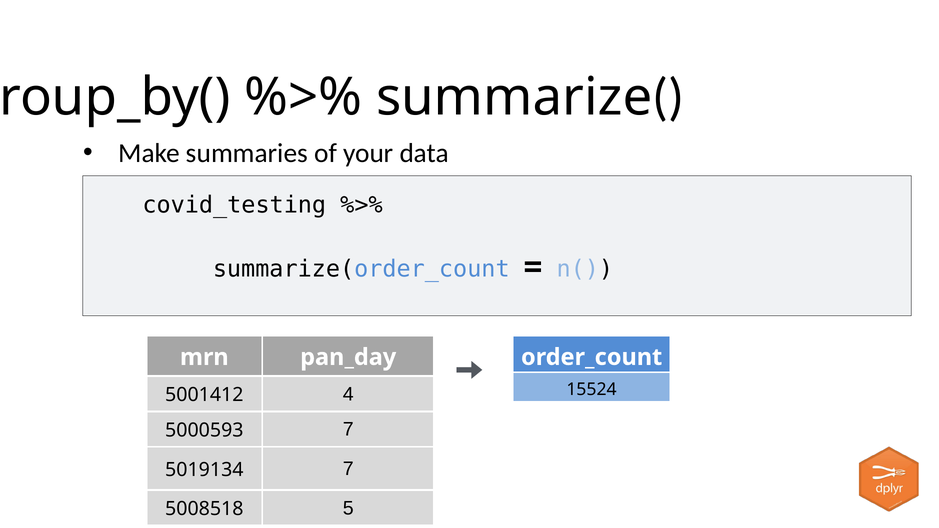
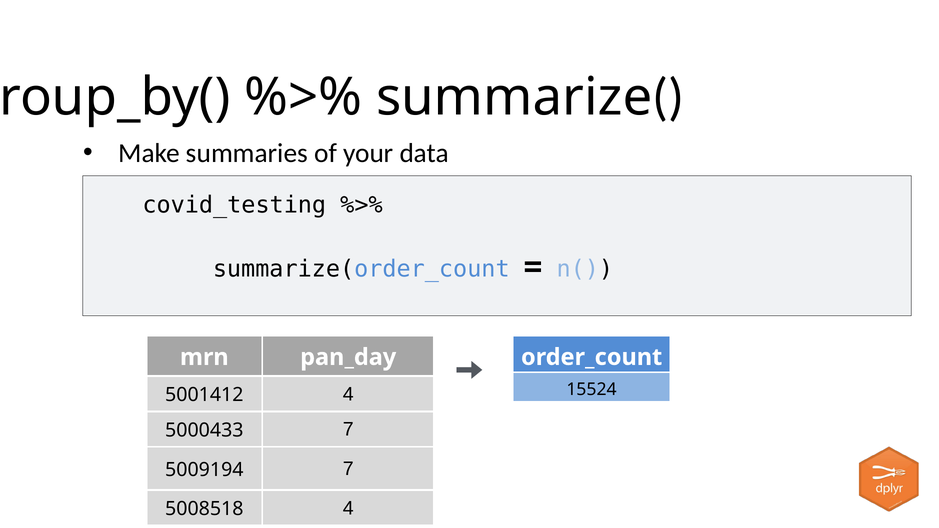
5000593: 5000593 -> 5000433 (204, 430)
5019134: 5019134 -> 5009194 (204, 470)
5008518 5: 5 -> 4 (348, 508)
